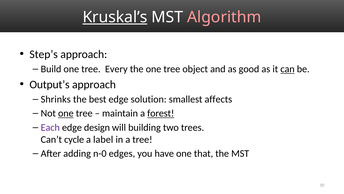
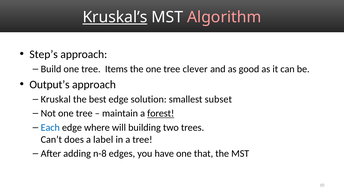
Every: Every -> Items (116, 69)
object: object -> clever (195, 69)
can underline: present -> none (287, 69)
Shrinks: Shrinks -> Kruskal (56, 99)
affects: affects -> subset (218, 99)
one underline: present -> none (66, 113)
Each colour: purple -> blue (50, 127)
design: design -> where (97, 127)
cycle: cycle -> does (74, 139)
n-0: n-0 -> n-8 (100, 153)
